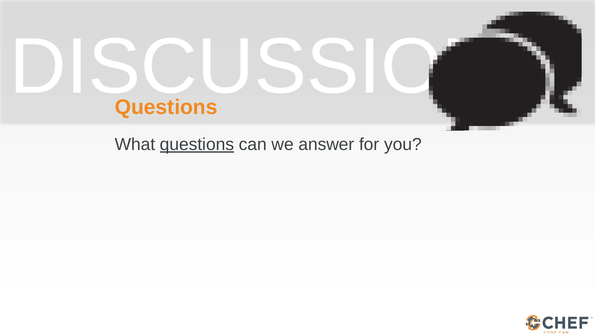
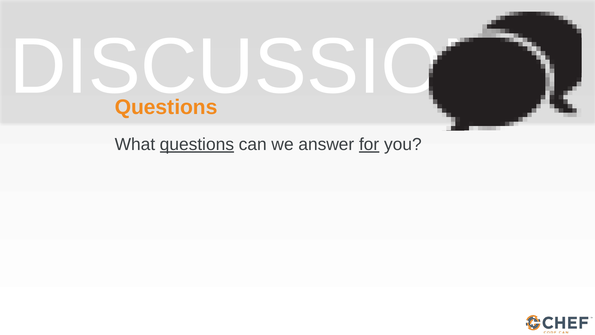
for underline: none -> present (369, 144)
